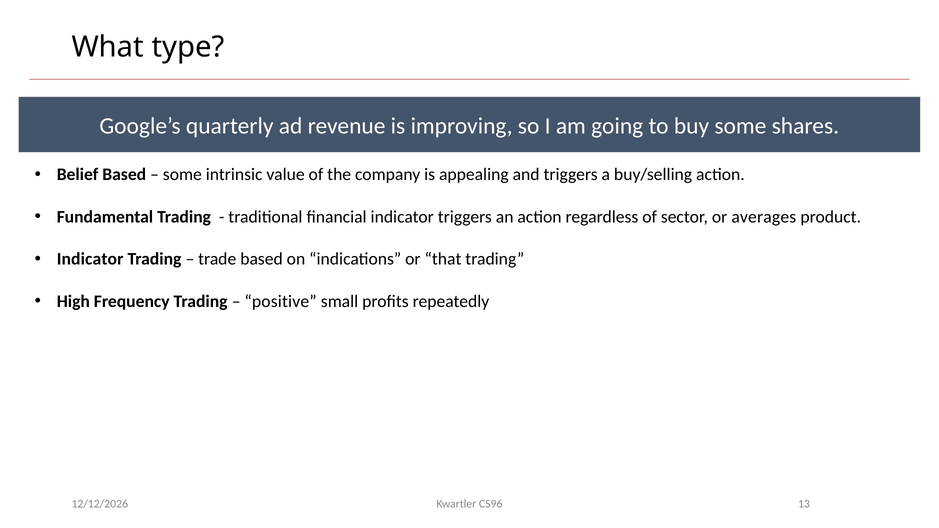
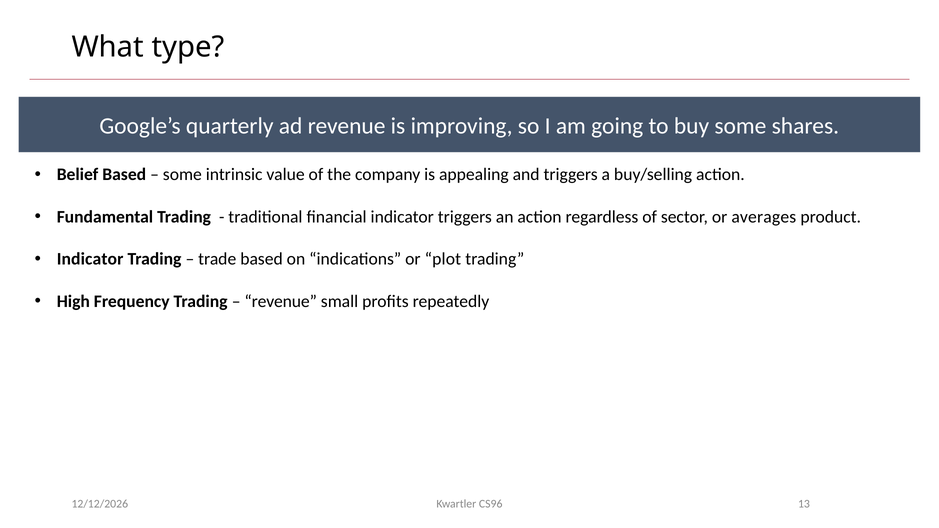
that: that -> plot (443, 259)
positive: positive -> revenue (281, 301)
